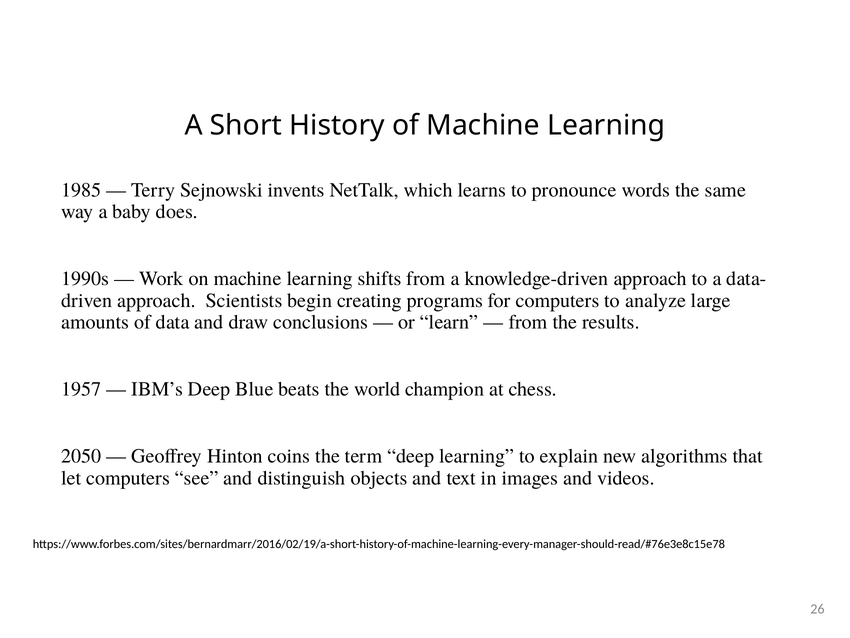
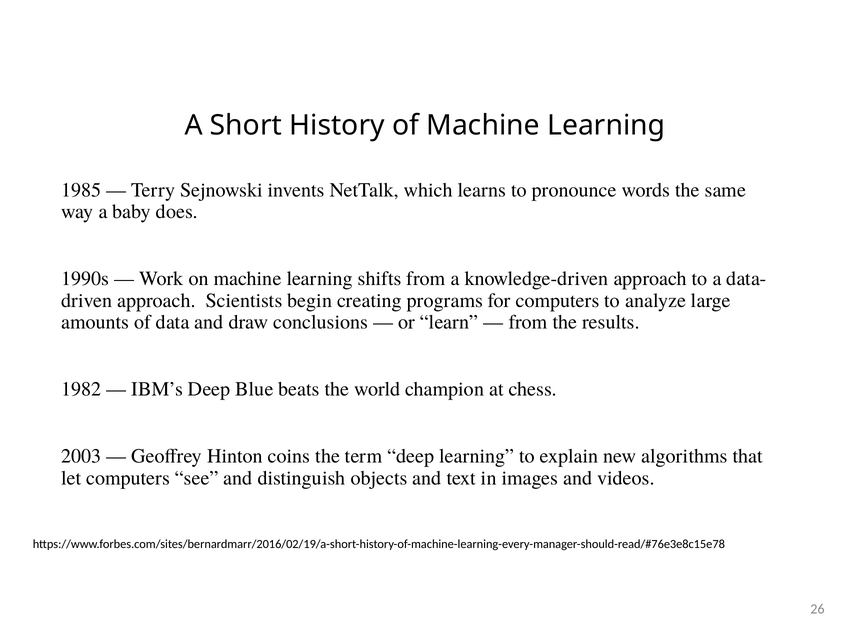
1957: 1957 -> 1982 (81, 389)
2050: 2050 -> 2003 (81, 456)
